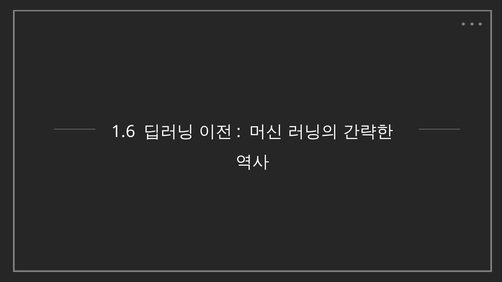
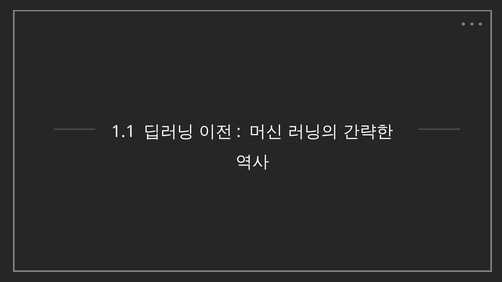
1.6: 1.6 -> 1.1 (123, 132)
